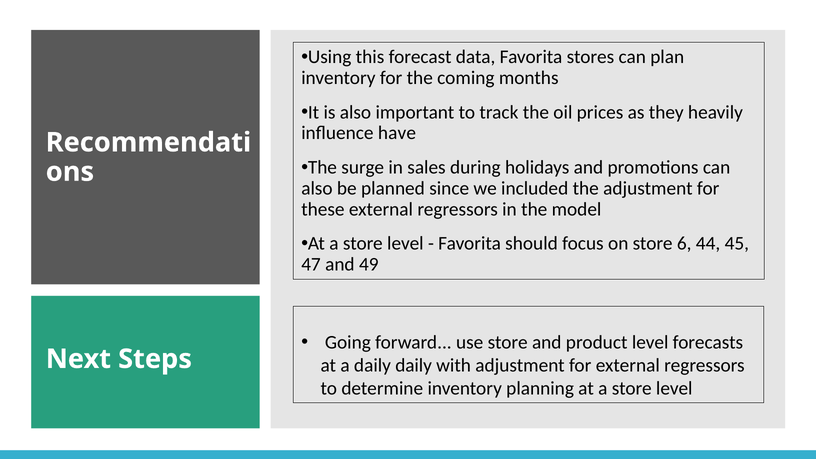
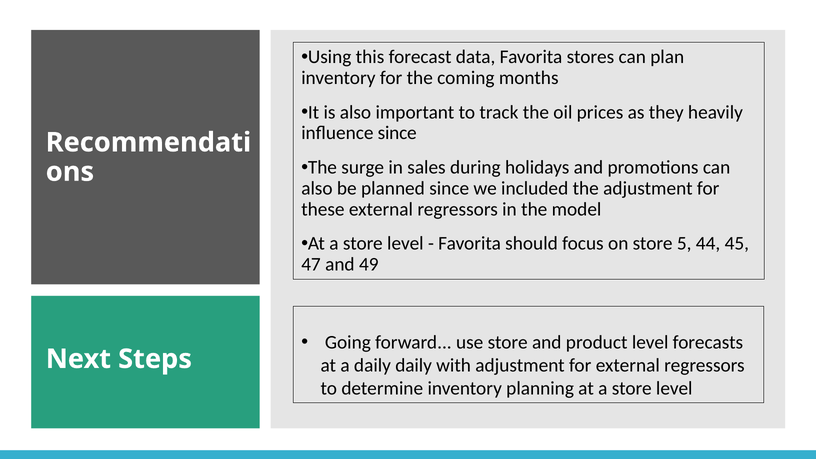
influence have: have -> since (397, 133)
6: 6 -> 5 (684, 244)
